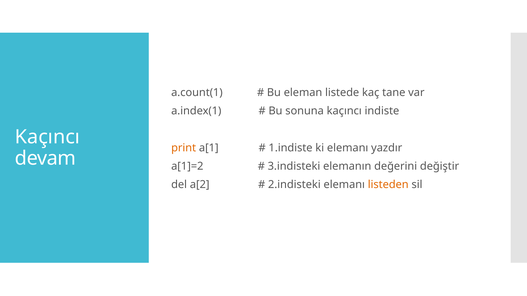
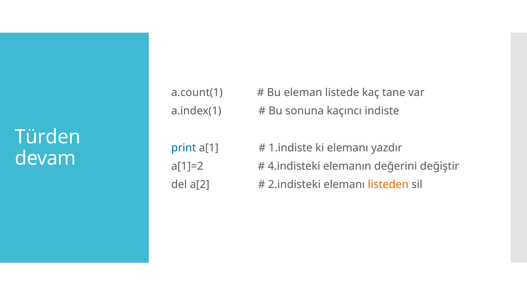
Kaçıncı: Kaçıncı -> Türden (48, 137)
print colour: orange -> blue (184, 148)
3.indisteki: 3.indisteki -> 4.indisteki (294, 166)
